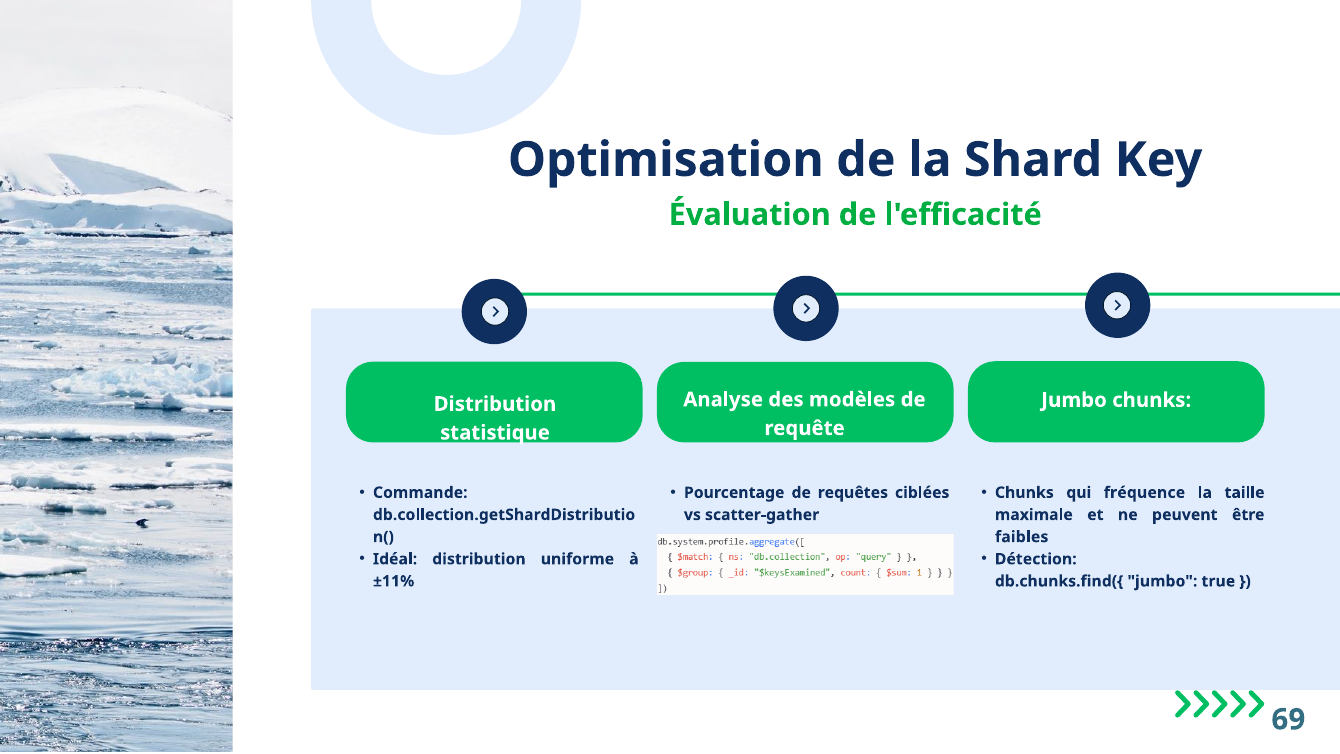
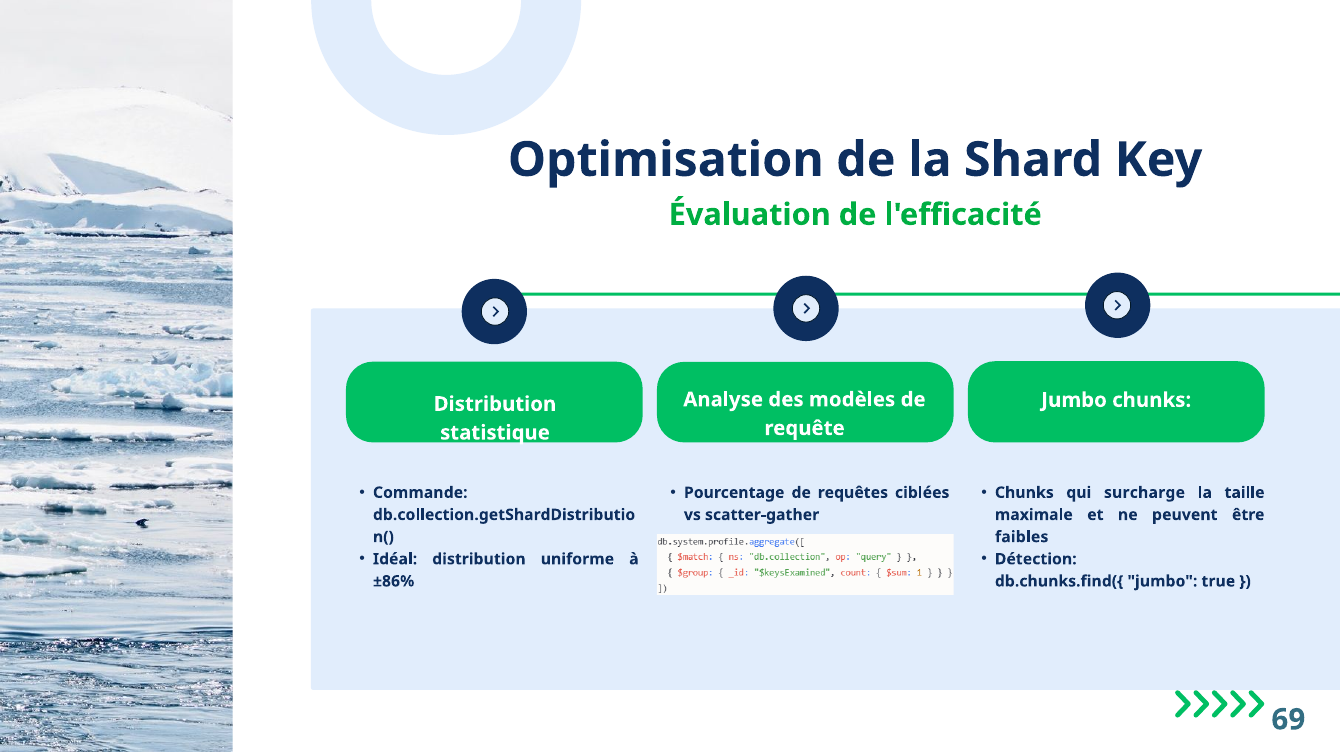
fréquence: fréquence -> surcharge (1144, 492)
±11%: ±11% -> ±86% (394, 581)
